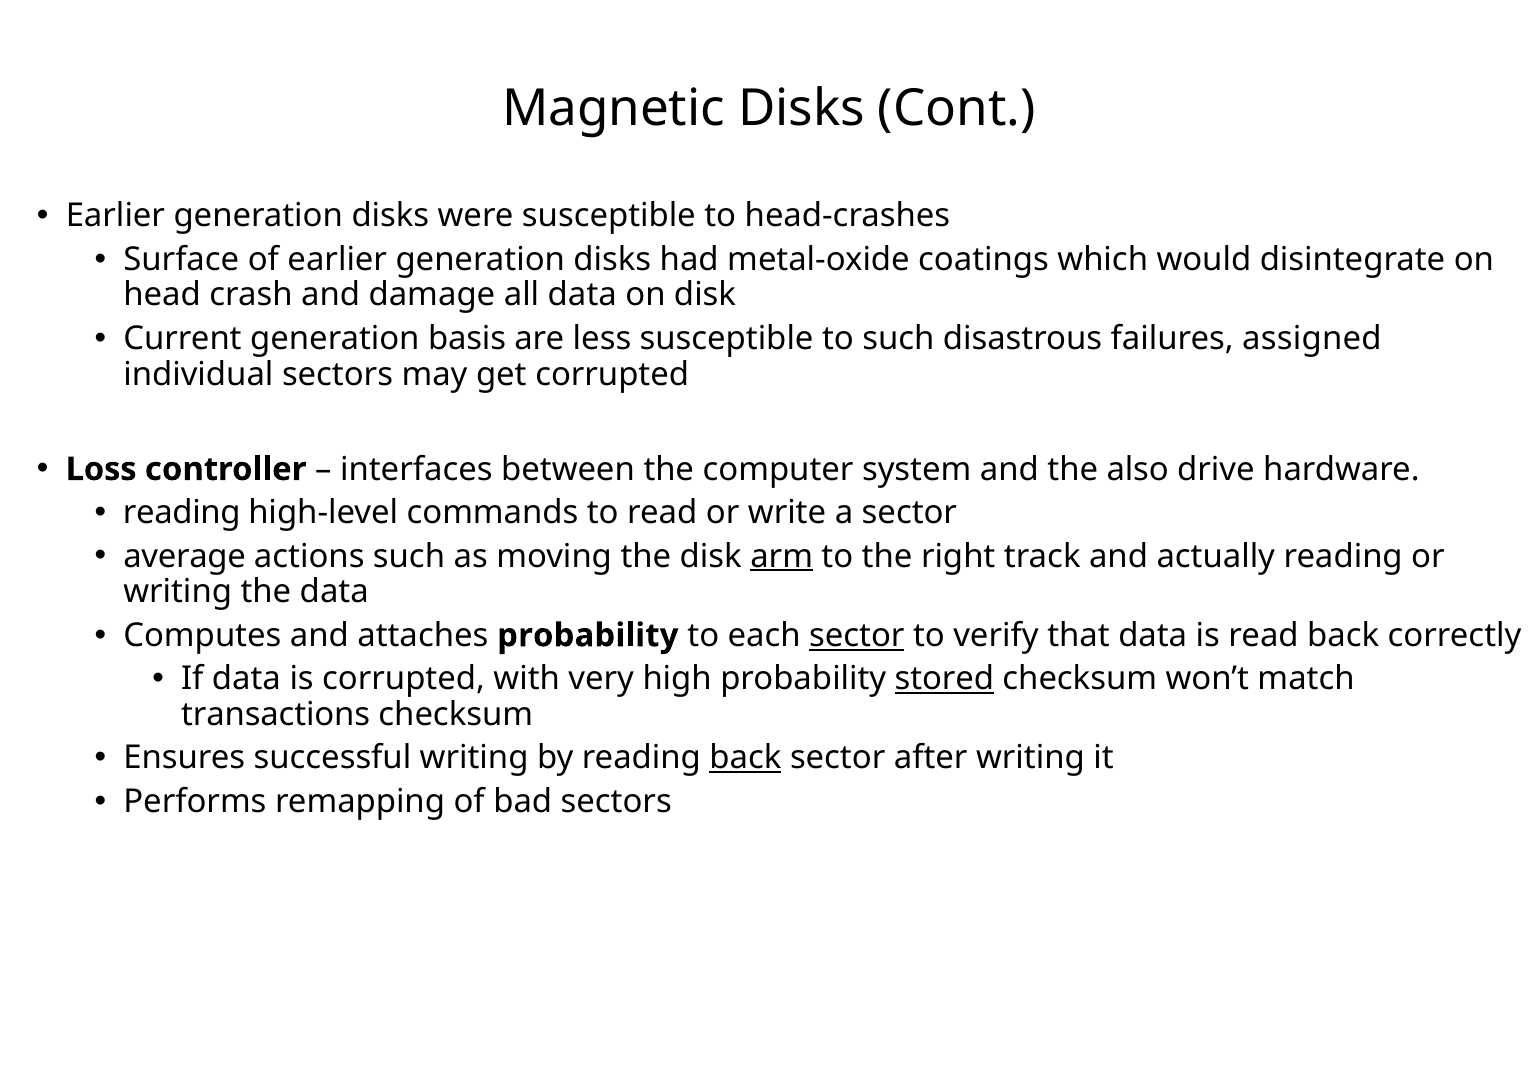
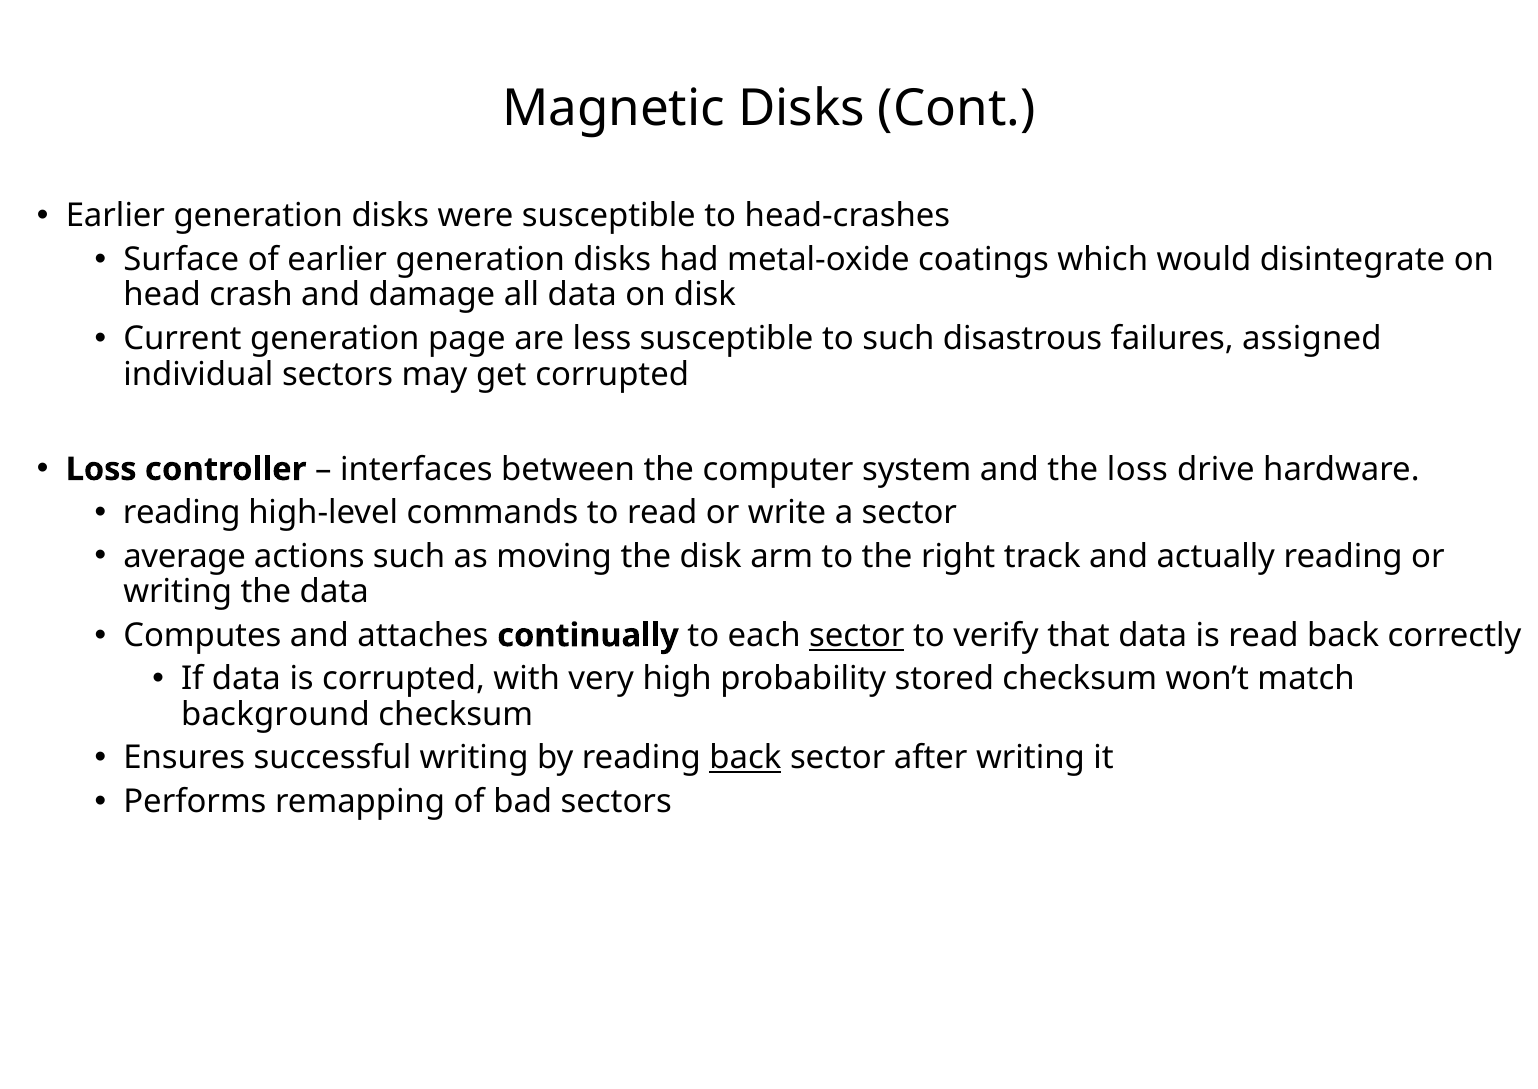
basis: basis -> page (467, 339)
the also: also -> loss (1137, 469)
arm underline: present -> none (782, 556)
attaches probability: probability -> continually (588, 635)
stored underline: present -> none (944, 679)
transactions: transactions -> background (275, 714)
